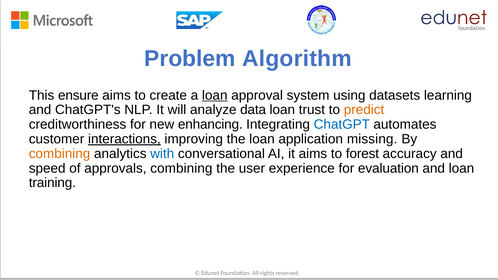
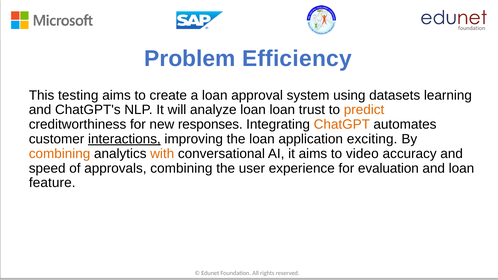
Algorithm: Algorithm -> Efficiency (297, 59)
ensure: ensure -> testing (78, 95)
loan underline: present -> none (215, 95)
analyze data: data -> loan (253, 110)
enhancing: enhancing -> responses (210, 124)
ChatGPT colour: blue -> orange (342, 124)
missing: missing -> exciting (372, 139)
with colour: blue -> orange (162, 154)
forest: forest -> video (362, 154)
training: training -> feature (52, 183)
